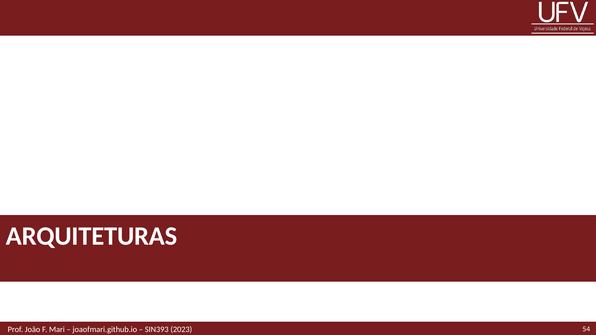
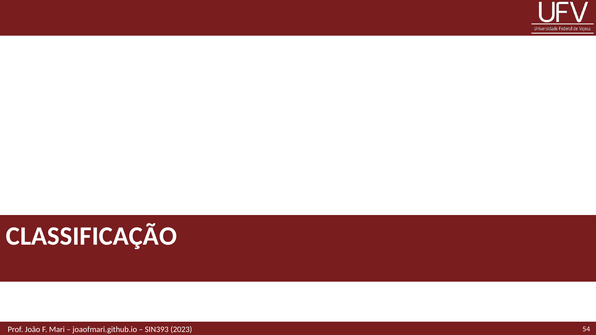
ARQUITETURAS: ARQUITETURAS -> CLASSIFICAÇÃO (91, 236)
